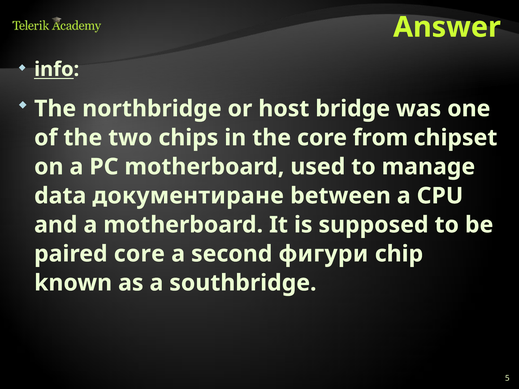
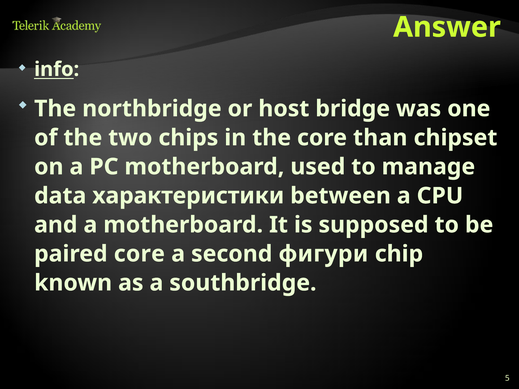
from: from -> than (380, 138)
документиране: документиране -> характеристики (188, 196)
